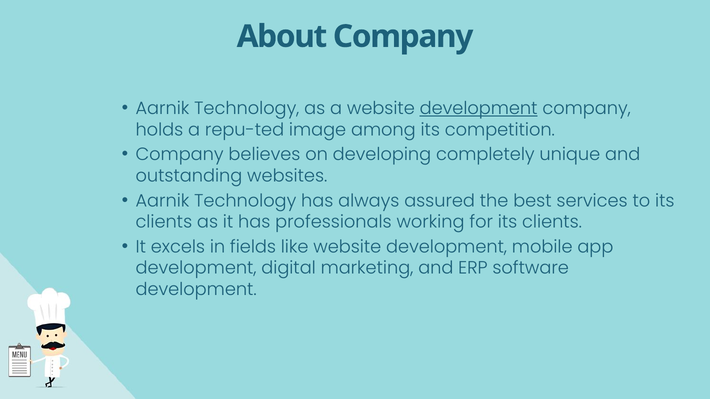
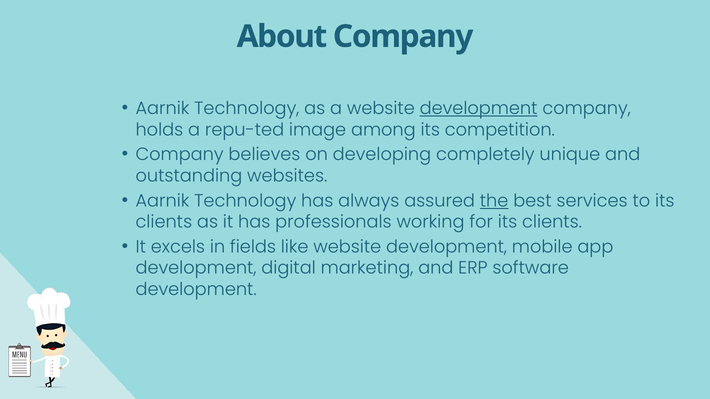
the underline: none -> present (494, 201)
